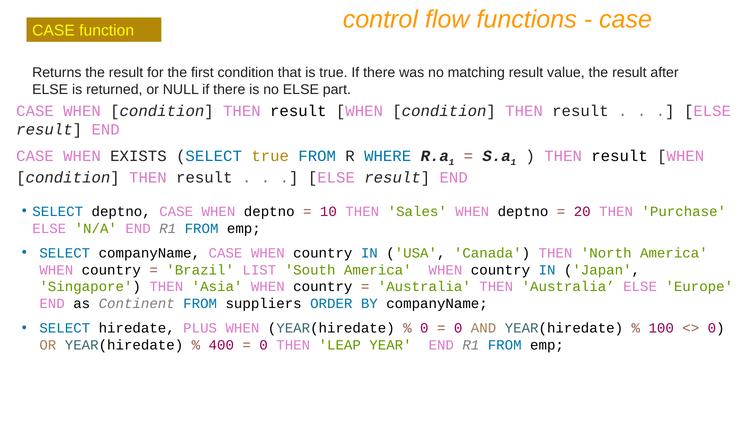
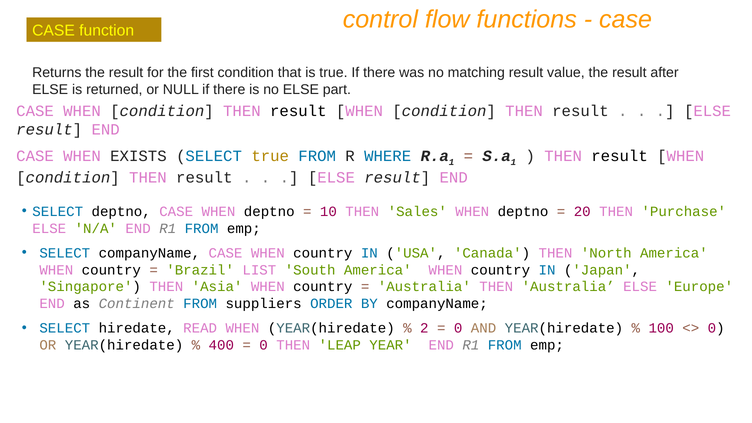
PLUS: PLUS -> READ (200, 328)
0: 0 -> 2 (424, 328)
